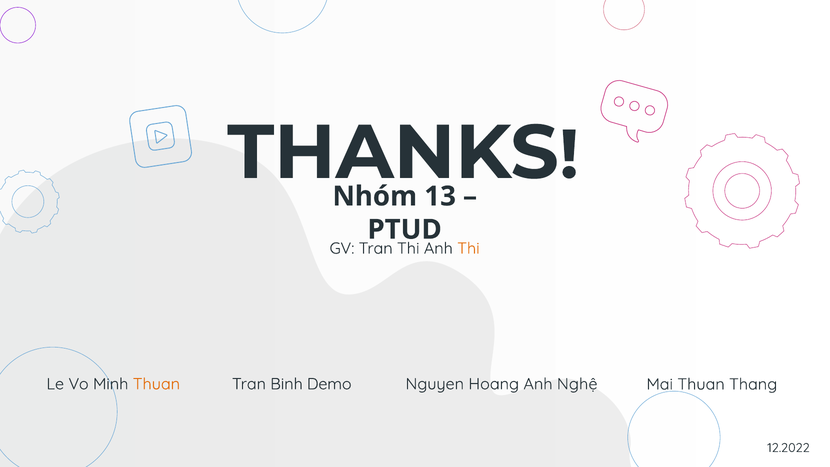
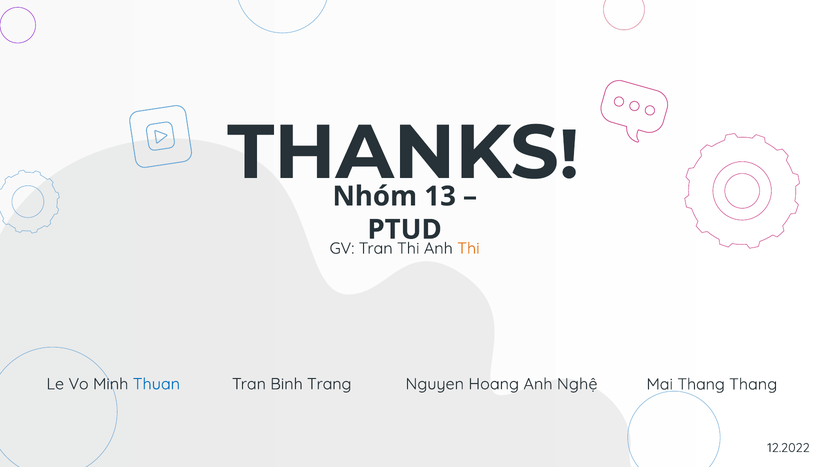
Thuan colour: orange -> blue (156, 384)
Demo: Demo -> Trang (329, 384)
Mai Thuan: Thuan -> Thang (701, 384)
